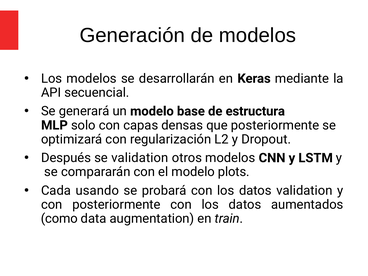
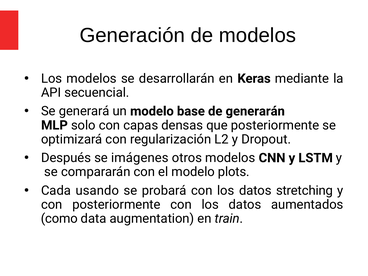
estructura: estructura -> generarán (255, 111)
se validation: validation -> imágenes (140, 158)
datos validation: validation -> stretching (304, 191)
